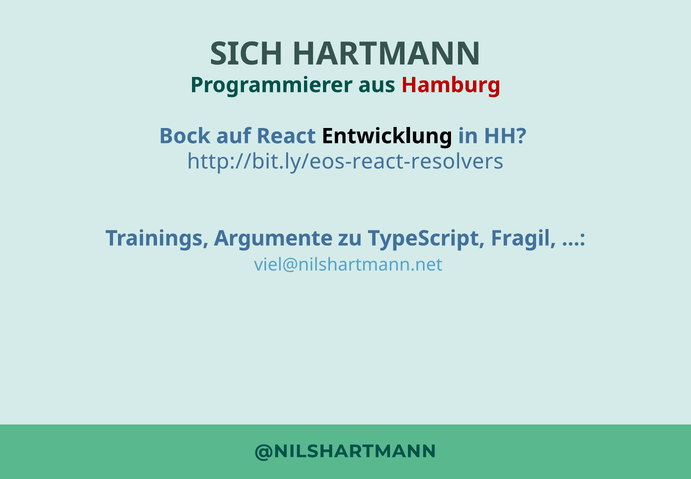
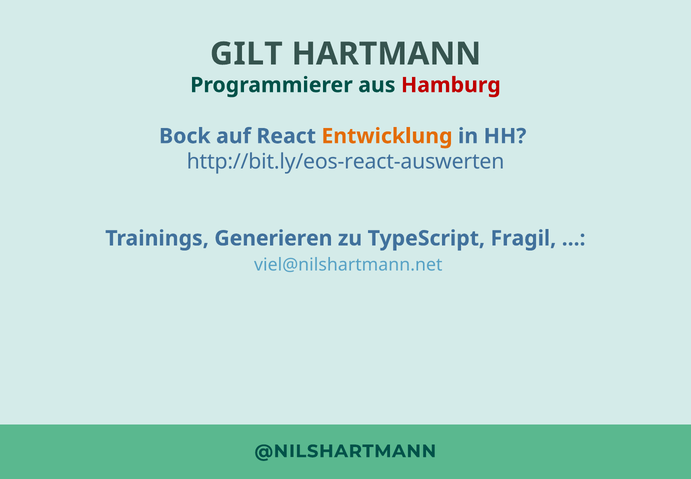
SICH: SICH -> GILT (246, 54)
Entwicklung colour: black -> orange (387, 136)
http://bit.ly/eos-react-resolvers: http://bit.ly/eos-react-resolvers -> http://bit.ly/eos-react-auswerten (346, 162)
Argumente: Argumente -> Generieren (273, 238)
